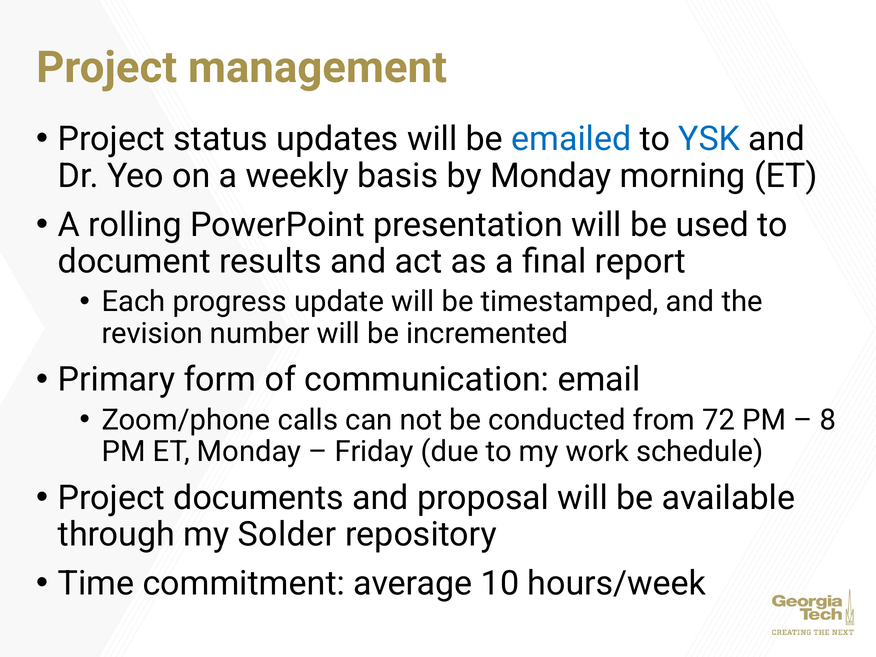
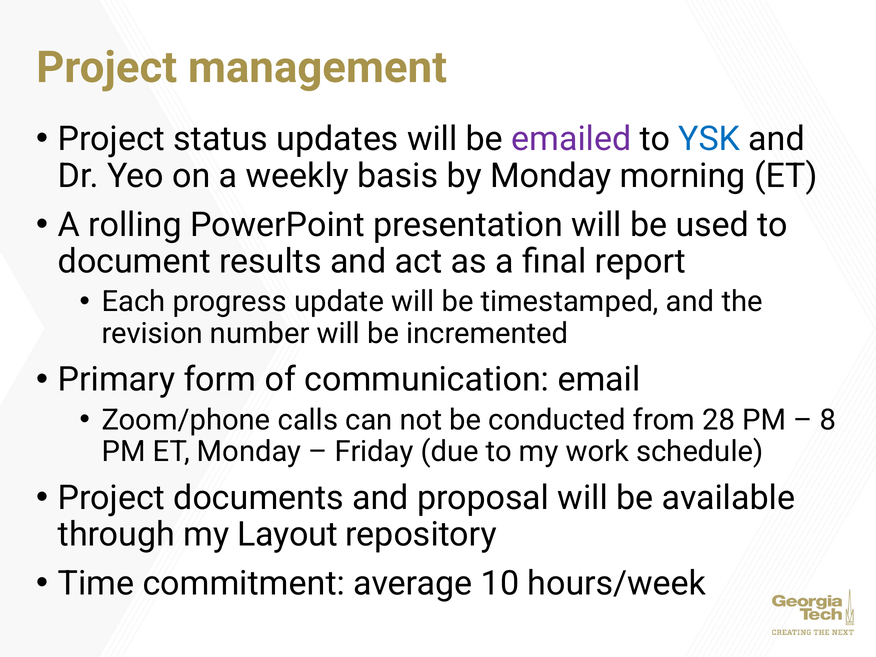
emailed colour: blue -> purple (571, 139)
72: 72 -> 28 (719, 420)
Solder: Solder -> Layout (287, 535)
